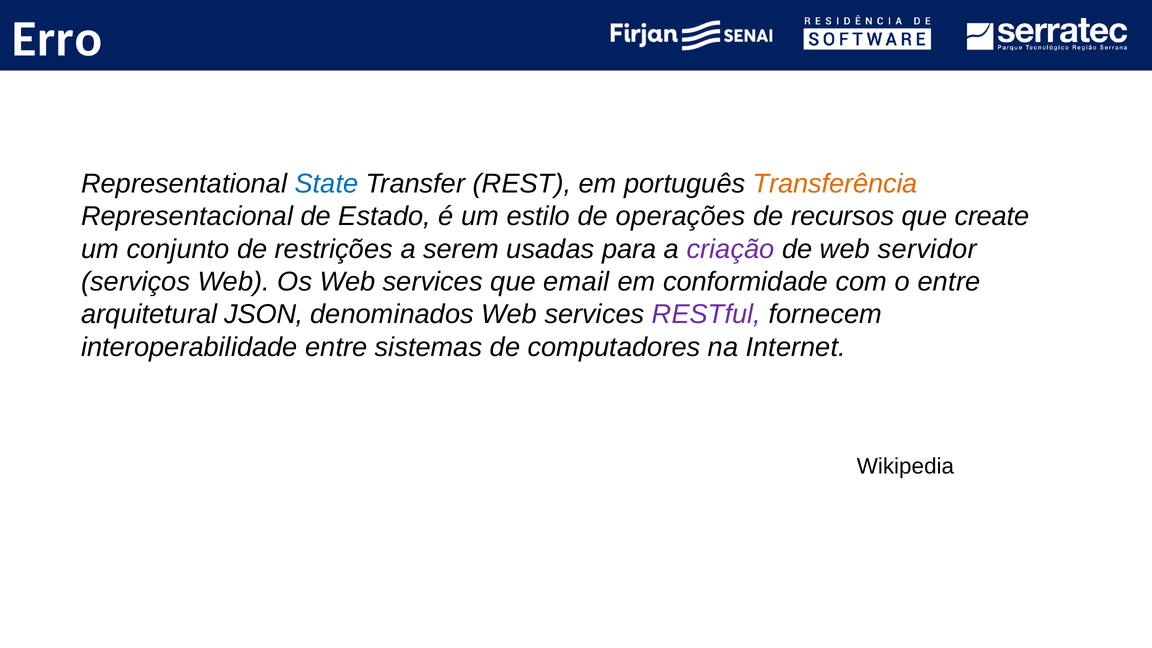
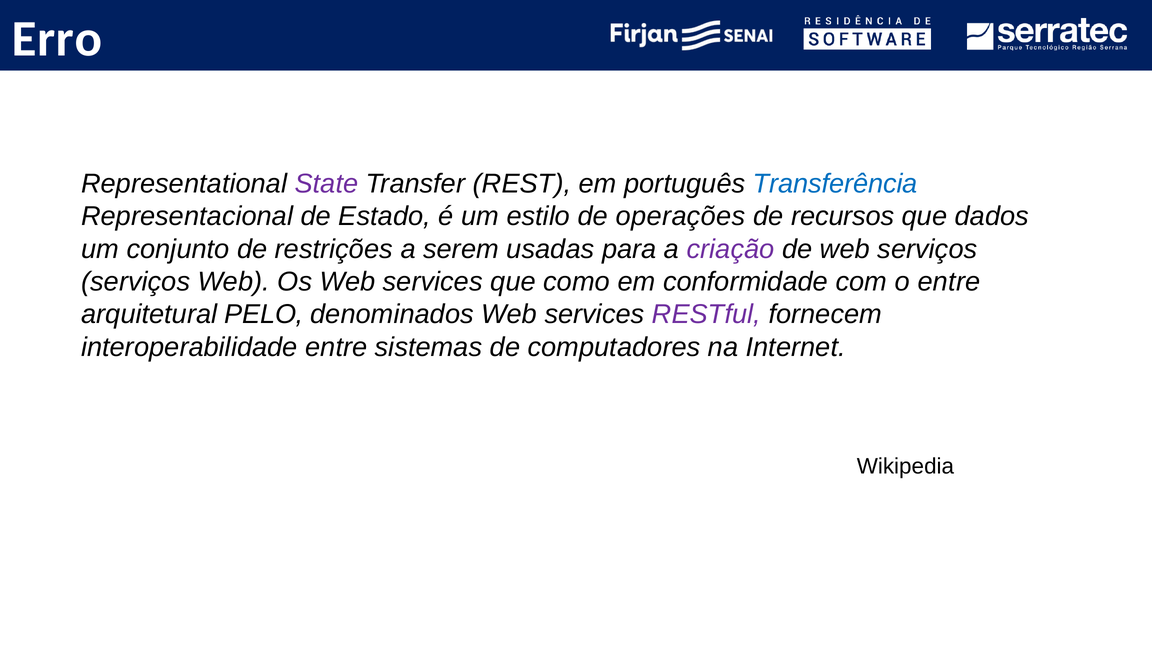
State colour: blue -> purple (326, 184)
Transferência colour: orange -> blue (835, 184)
create: create -> dados (992, 216)
web servidor: servidor -> serviços (927, 249)
email: email -> como (577, 282)
JSON: JSON -> PELO (264, 314)
